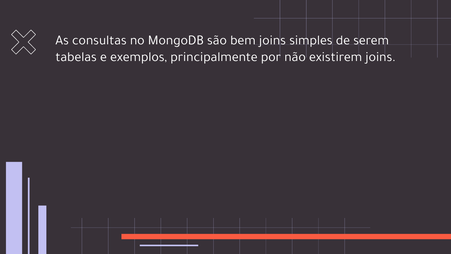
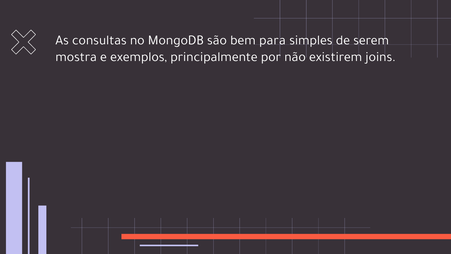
bem joins: joins -> para (272, 40)
tabelas: tabelas -> mostra (76, 56)
